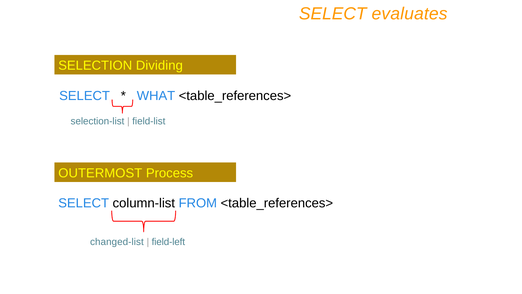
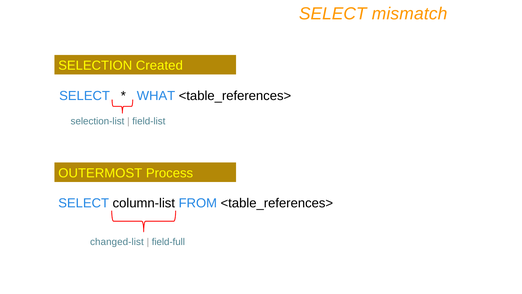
evaluates: evaluates -> mismatch (410, 14)
Dividing: Dividing -> Created (159, 66)
field-left: field-left -> field-full (168, 242)
